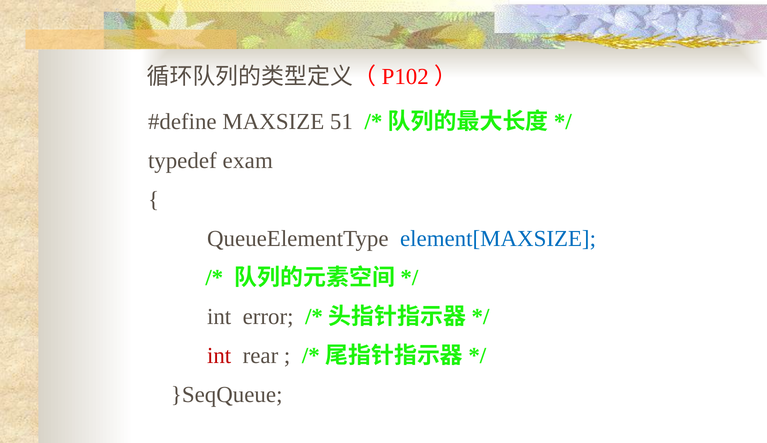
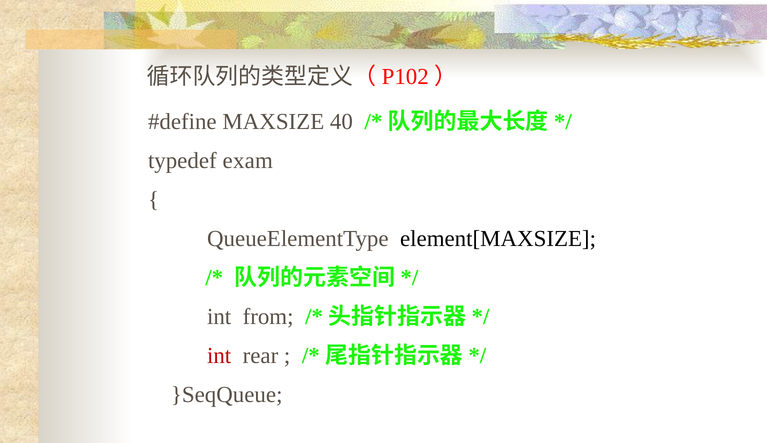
51: 51 -> 40 (341, 122)
element[MAXSIZE colour: blue -> black (498, 239)
error: error -> from (268, 317)
